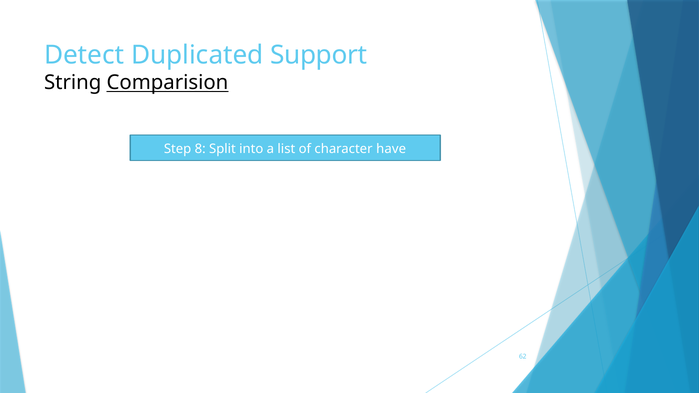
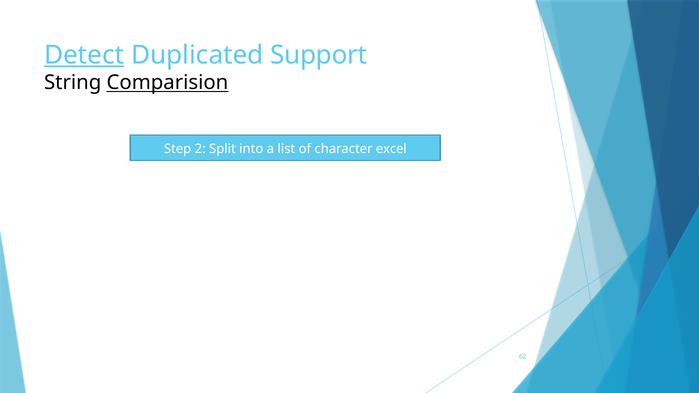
Detect underline: none -> present (84, 55)
8: 8 -> 2 (200, 149)
have: have -> excel (391, 149)
